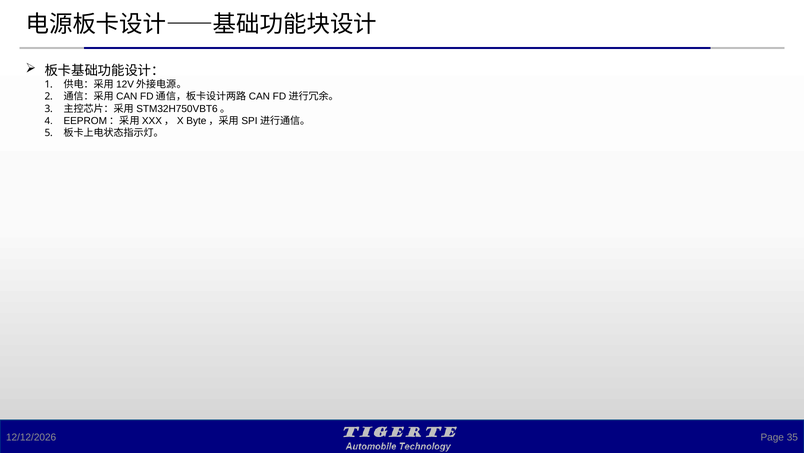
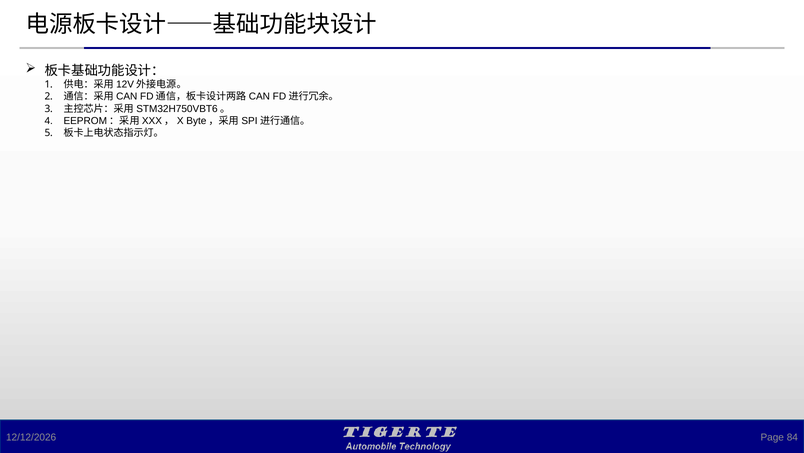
35: 35 -> 84 (792, 437)
